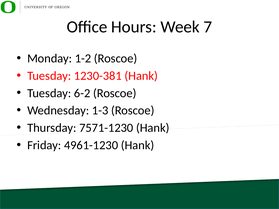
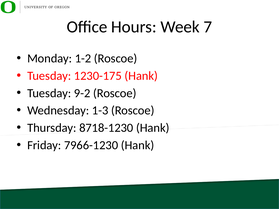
1230-381: 1230-381 -> 1230-175 (98, 76)
6-2: 6-2 -> 9-2 (82, 93)
7571-1230: 7571-1230 -> 8718-1230 (106, 128)
4961-1230: 4961-1230 -> 7966-1230 (91, 145)
